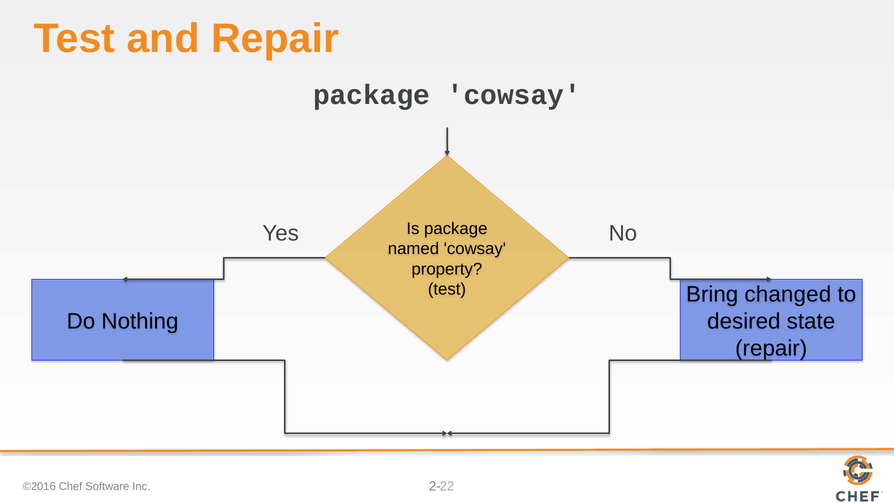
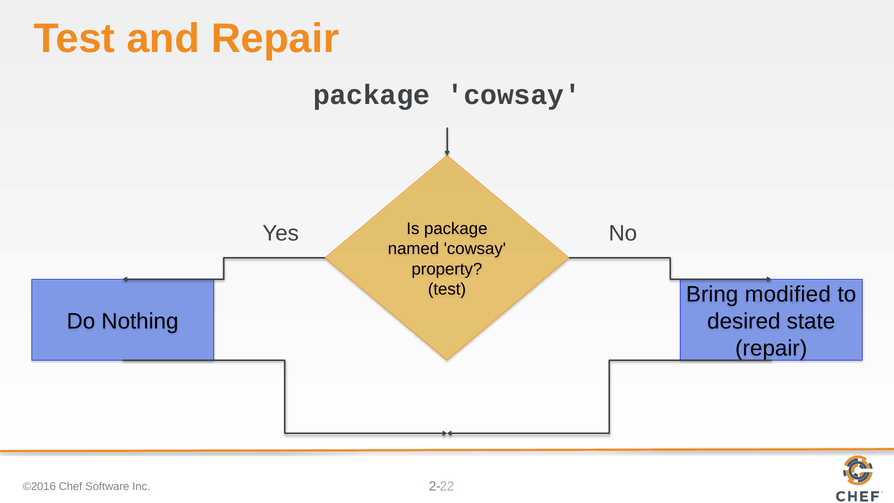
changed: changed -> modified (788, 294)
